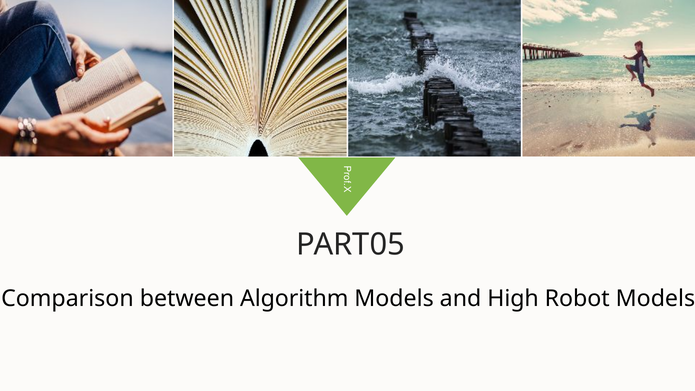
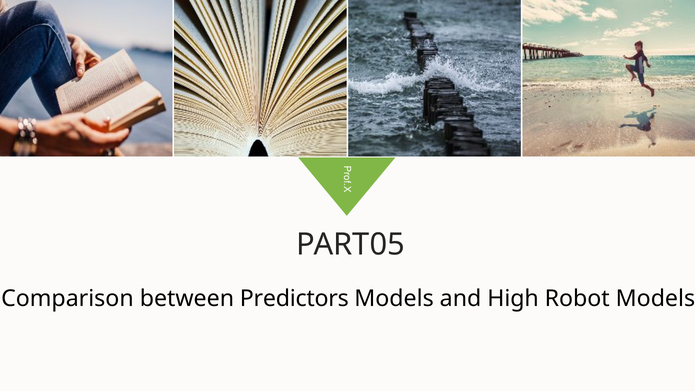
Algorithm: Algorithm -> Predictors (294, 299)
